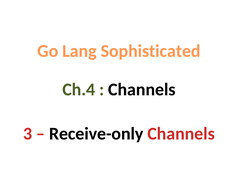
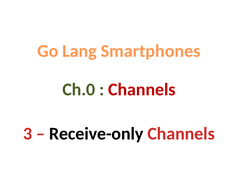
Sophisticated: Sophisticated -> Smartphones (151, 51)
Ch.4: Ch.4 -> Ch.0 (79, 89)
Channels colour: black -> red (142, 89)
